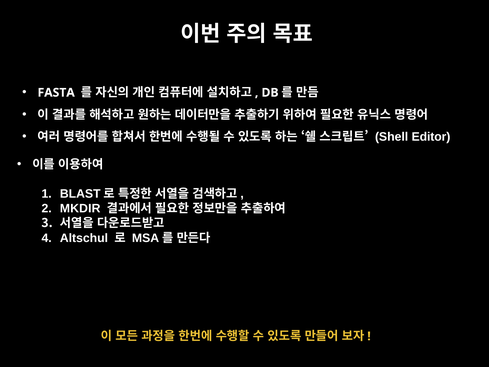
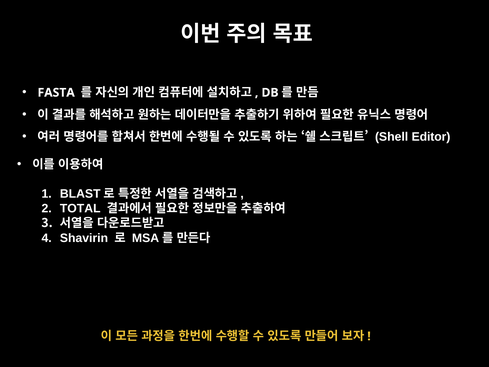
MKDIR: MKDIR -> TOTAL (80, 208)
Altschul: Altschul -> Shavirin (84, 238)
